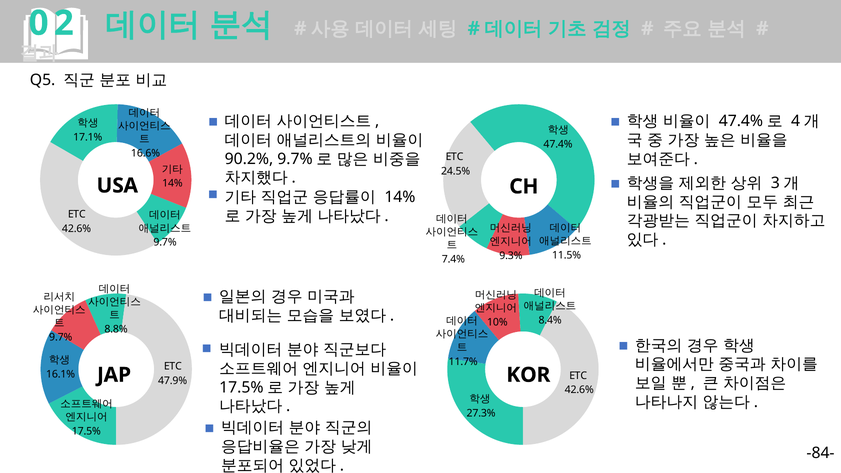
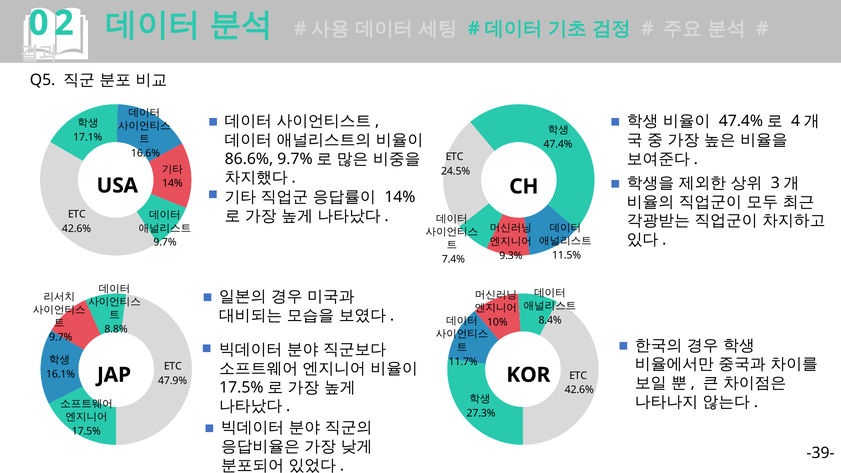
90.2%: 90.2% -> 86.6% (249, 159)
-84-: -84- -> -39- (821, 453)
